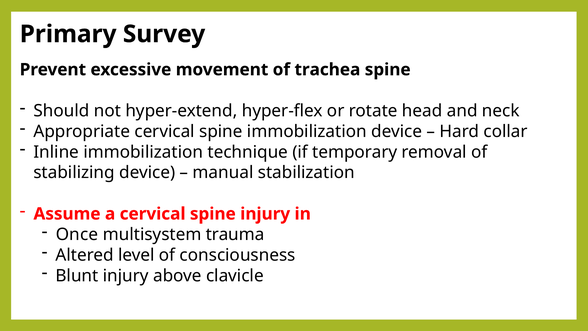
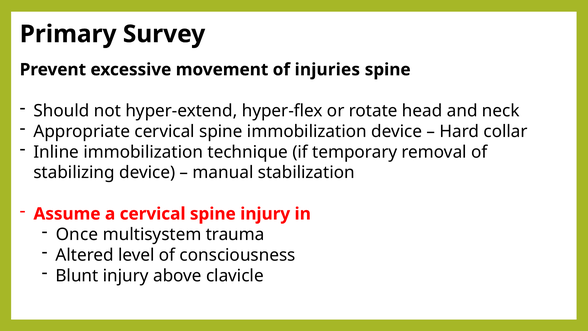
trachea: trachea -> injuries (327, 70)
